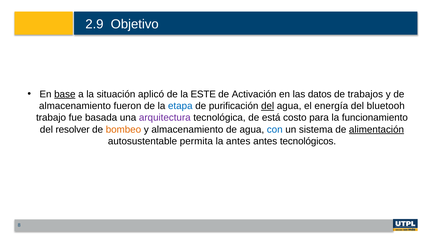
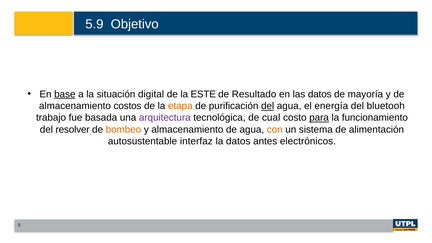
2.9: 2.9 -> 5.9 (94, 24)
aplicó: aplicó -> digital (151, 94)
Activación: Activación -> Resultado (254, 94)
trabajos: trabajos -> mayoría (365, 94)
fueron: fueron -> costos (128, 106)
etapa colour: blue -> orange (180, 106)
está: está -> cual (271, 118)
para underline: none -> present (319, 118)
con colour: blue -> orange (275, 130)
alimentación underline: present -> none (376, 130)
permita: permita -> interfaz (196, 141)
la antes: antes -> datos (238, 141)
tecnológicos: tecnológicos -> electrónicos (308, 141)
